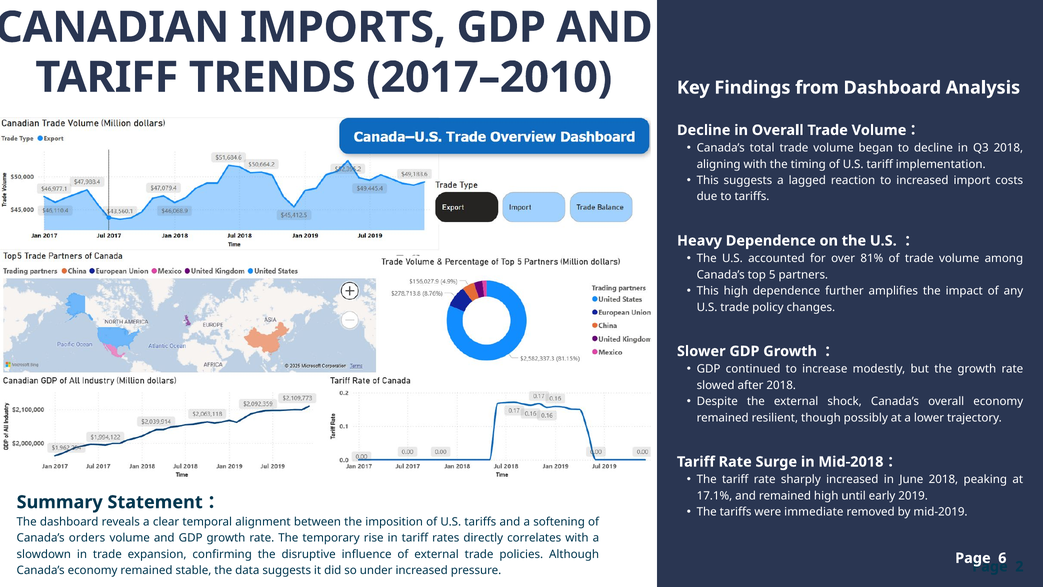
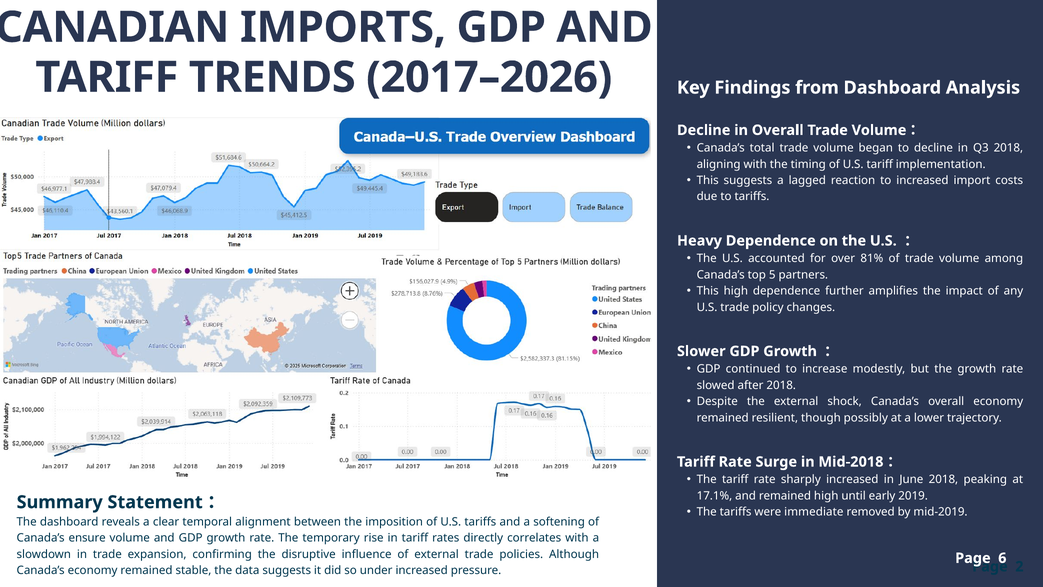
2017–2010: 2017–2010 -> 2017–2026 (489, 77)
orders: orders -> ensure (87, 538)
